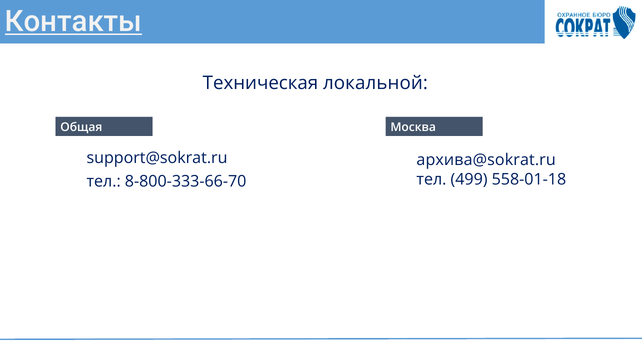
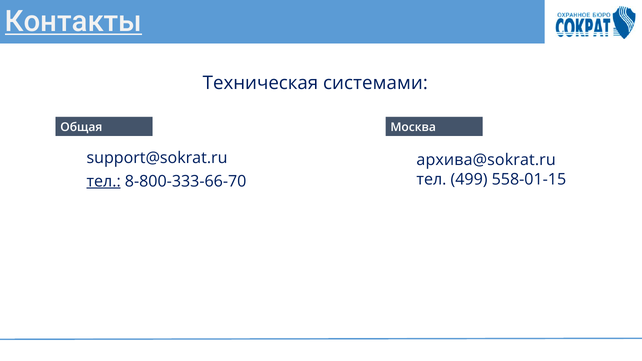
локальной: локальной -> системами (375, 83)
558-01-18: 558-01-18 -> 558-01-15 (529, 179)
тел underline: none -> present (104, 181)
